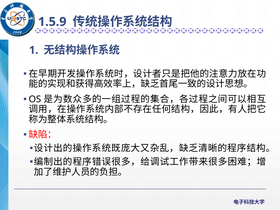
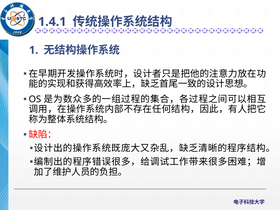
1.5.9: 1.5.9 -> 1.4.1 (52, 22)
